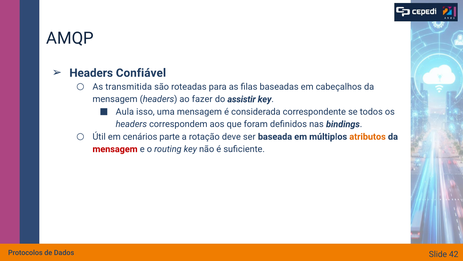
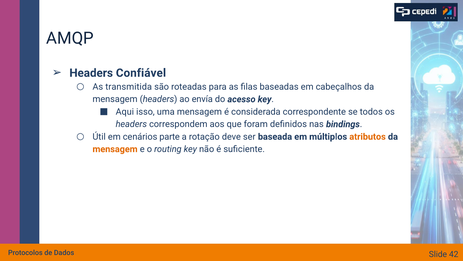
fazer: fazer -> envía (202, 99)
assistir: assistir -> acesso (241, 99)
Aula: Aula -> Aqui (125, 112)
mensagem colour: red -> orange (115, 149)
